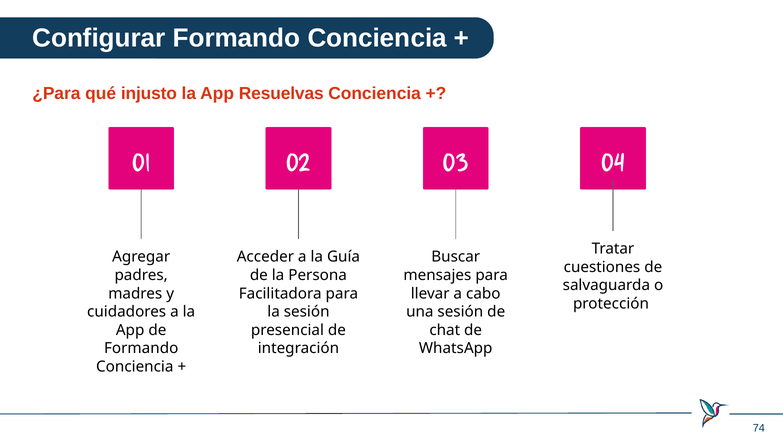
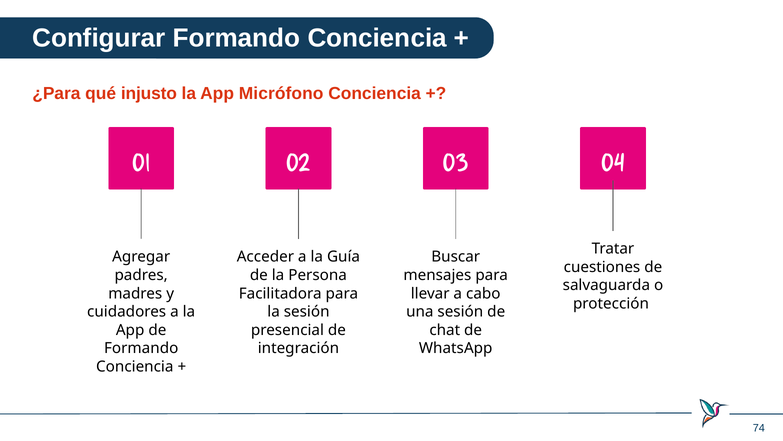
Resuelvas: Resuelvas -> Micrófono (281, 93)
